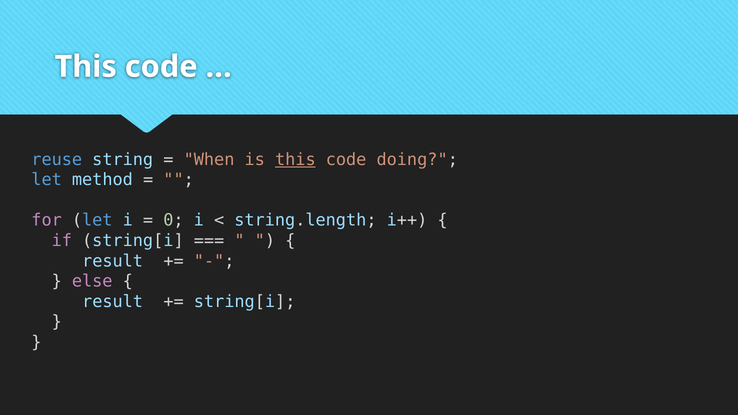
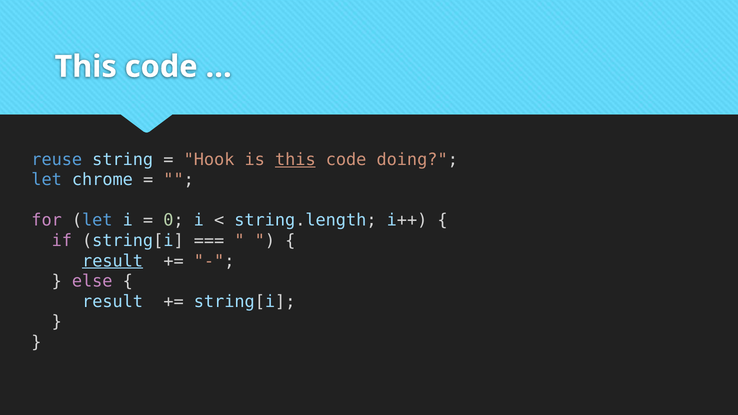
When: When -> Hook (209, 160)
method: method -> chrome (102, 180)
result underline: none -> present (113, 261)
